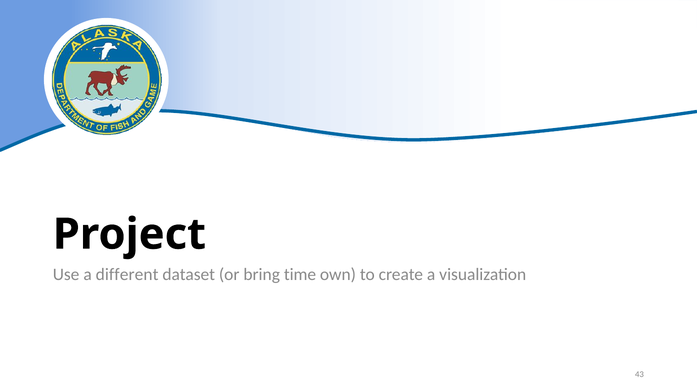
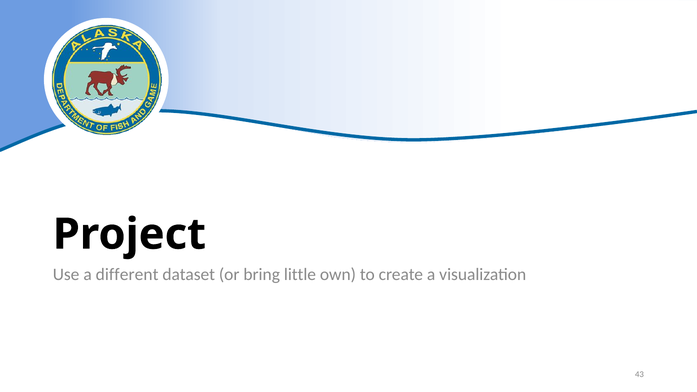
time: time -> little (300, 274)
